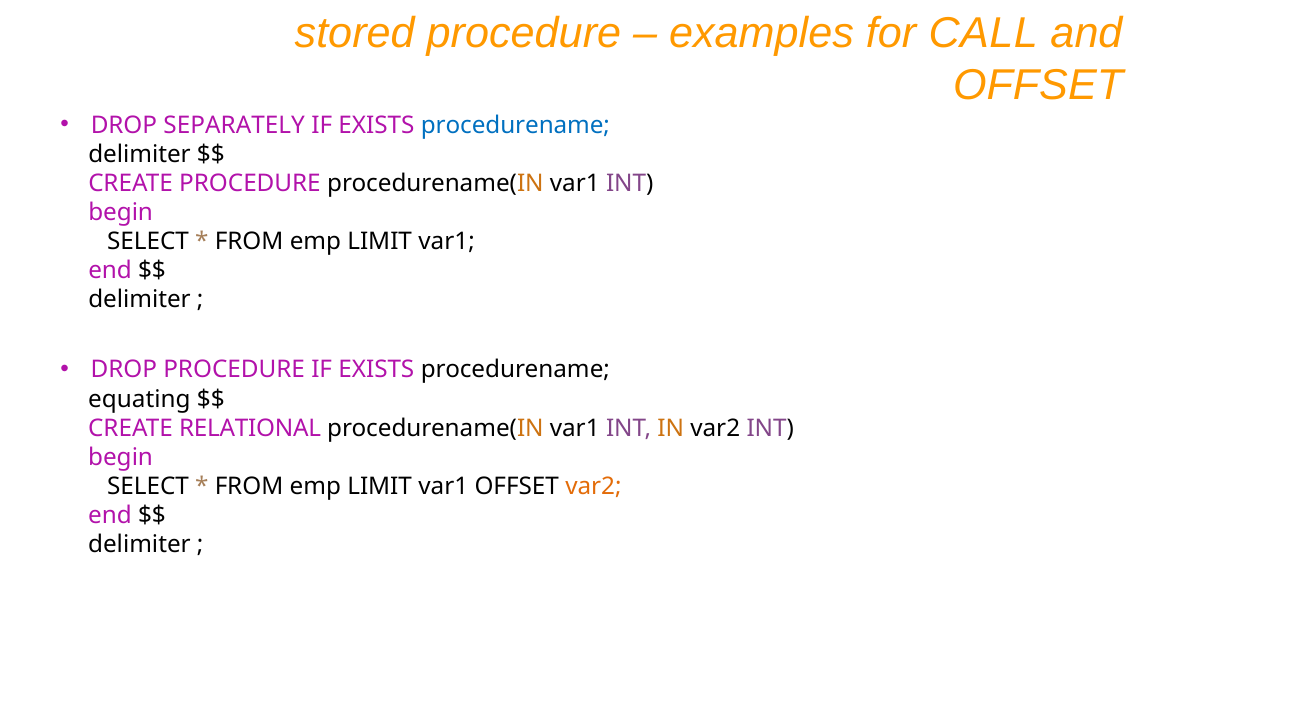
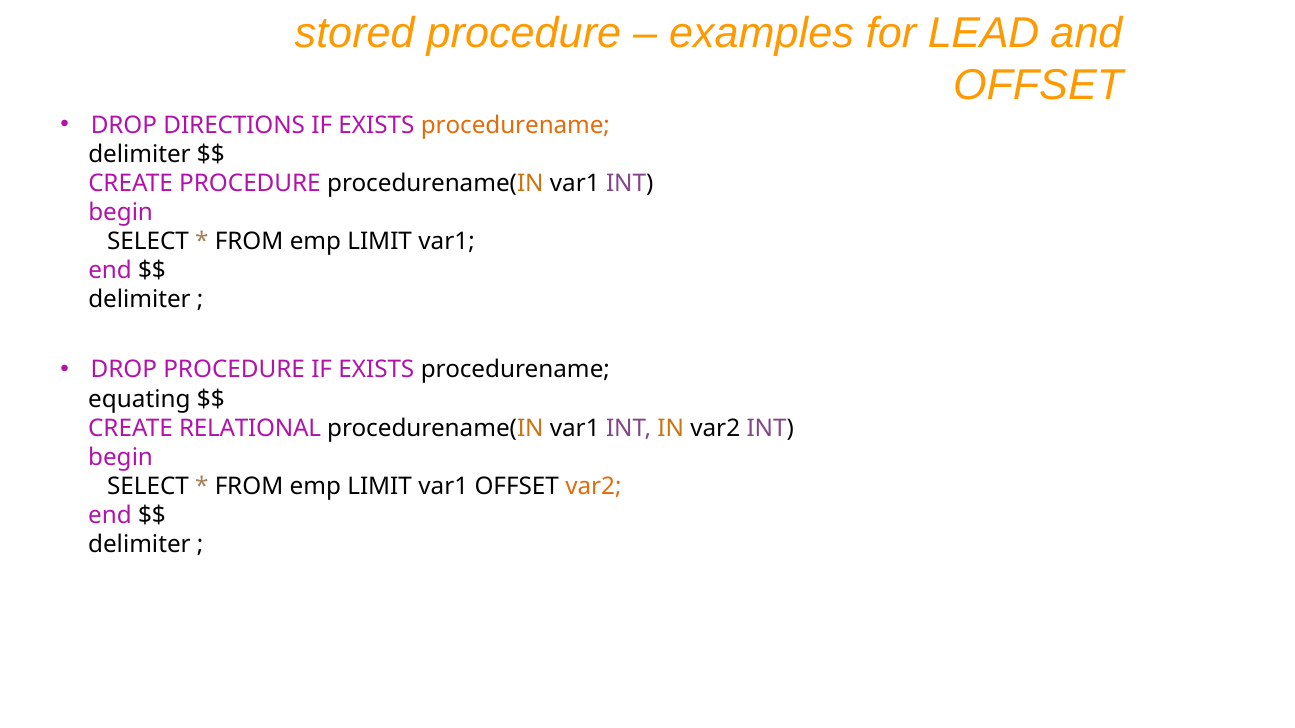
CALL: CALL -> LEAD (984, 34)
SEPARATELY: SEPARATELY -> DIRECTIONS (234, 125)
procedurename colour: blue -> orange (515, 125)
